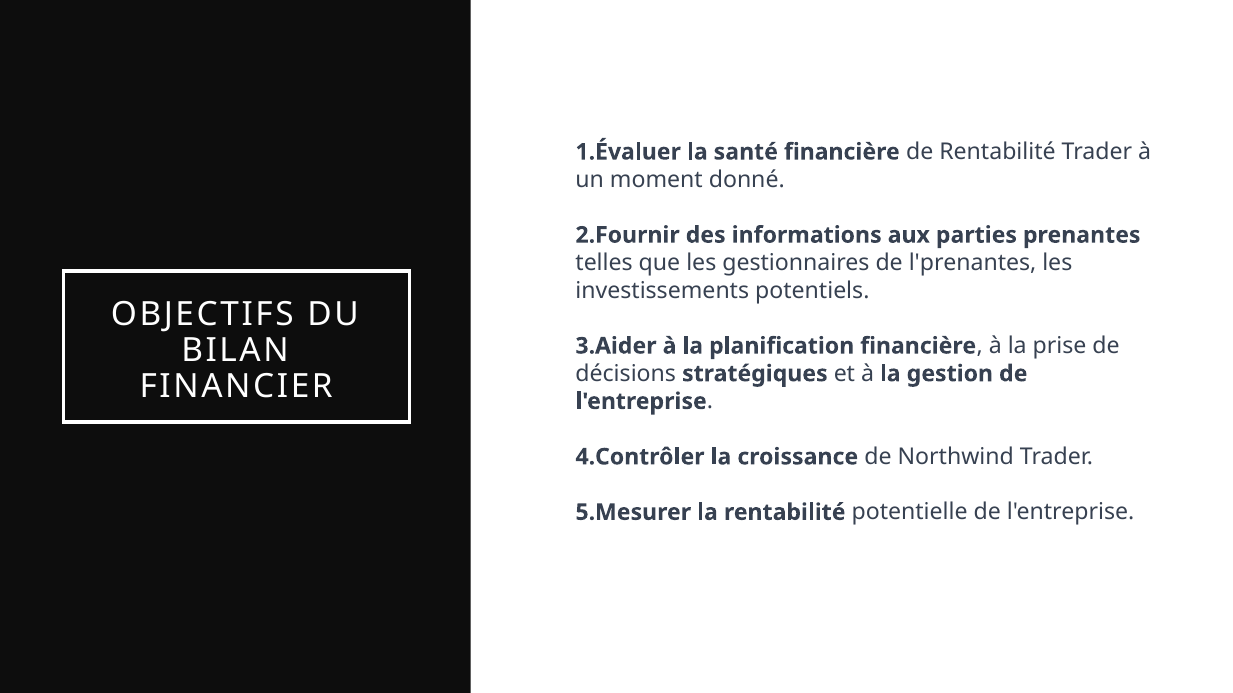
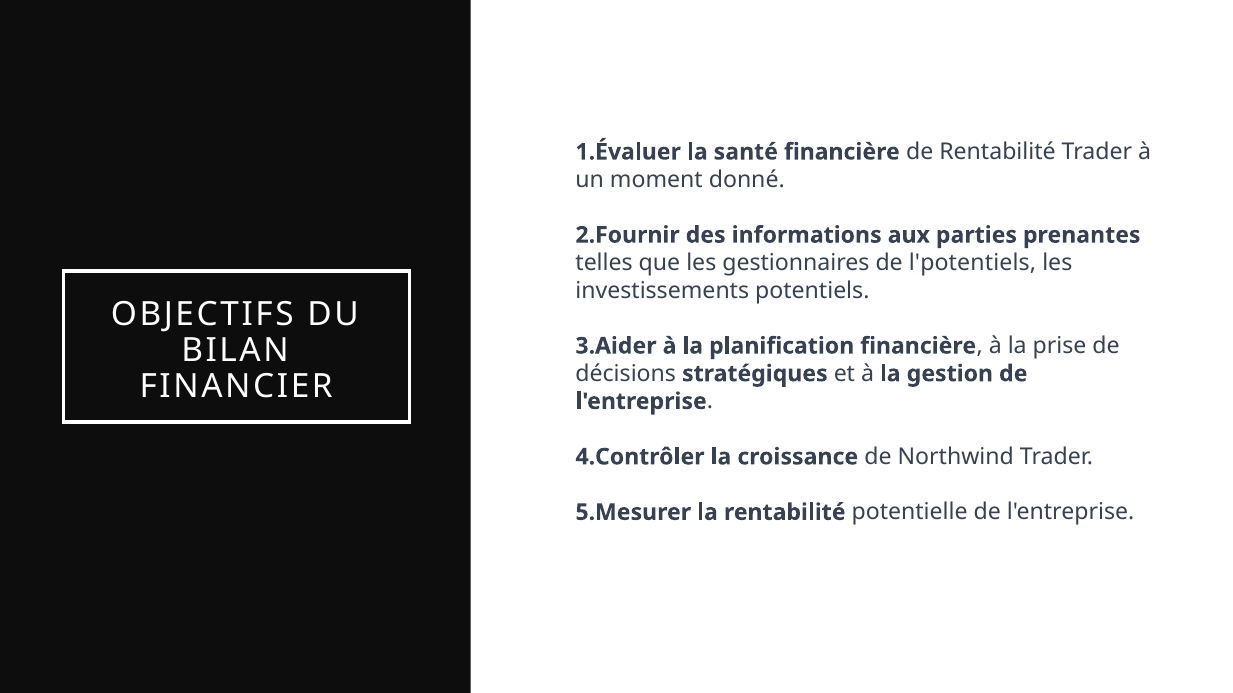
l'prenantes: l'prenantes -> l'potentiels (972, 263)
